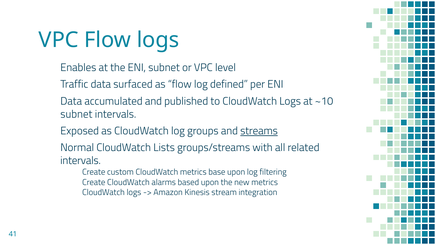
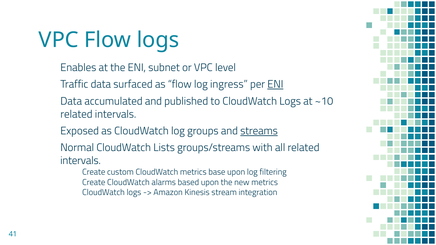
defined: defined -> ingress (229, 84)
ENI underline: none -> present (275, 84)
subnet: subnet -> related (76, 114)
